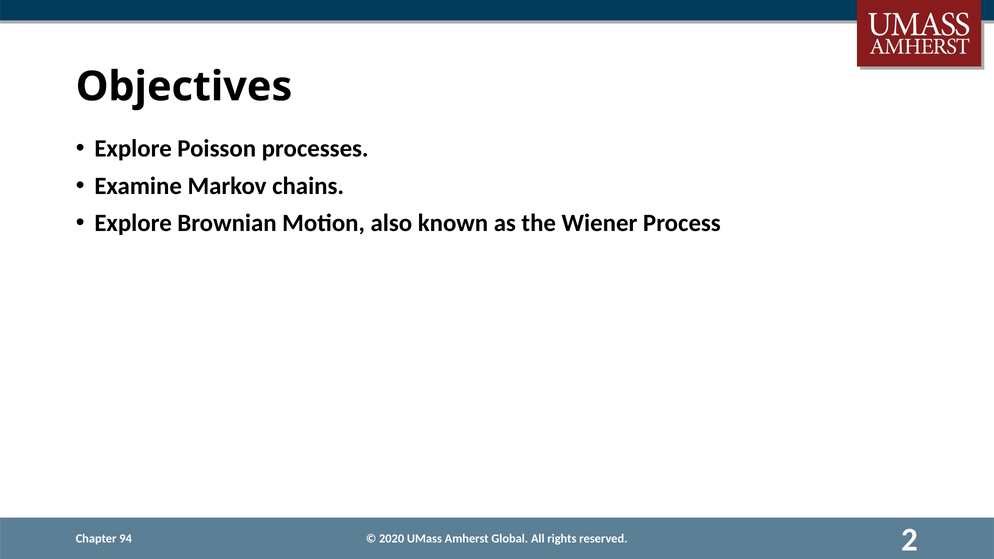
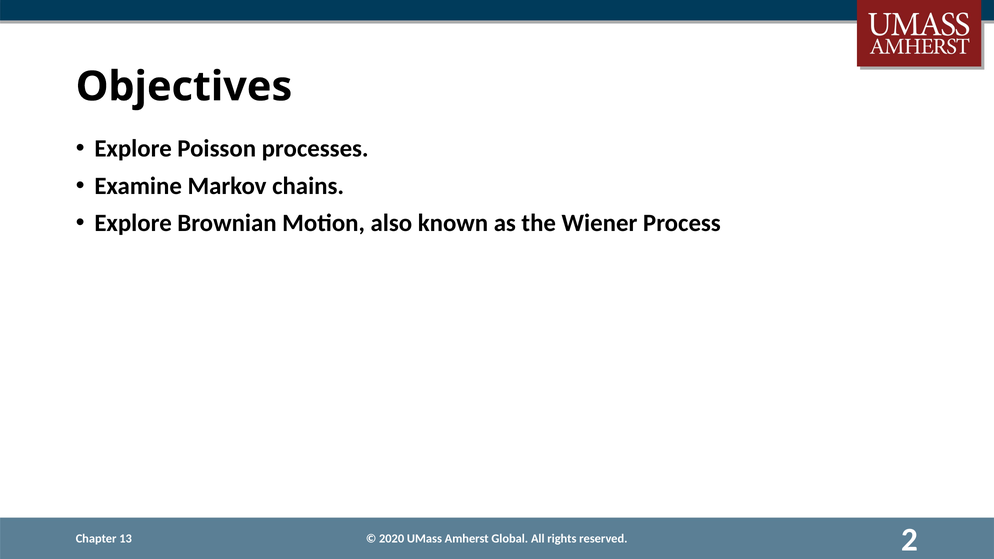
94: 94 -> 13 (126, 539)
